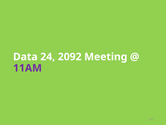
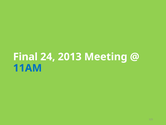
Data: Data -> Final (25, 57)
2092: 2092 -> 2013 (70, 57)
11AM colour: purple -> blue (27, 68)
